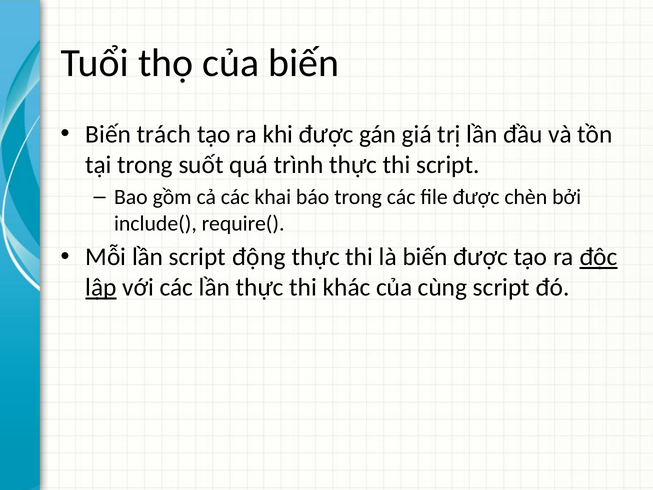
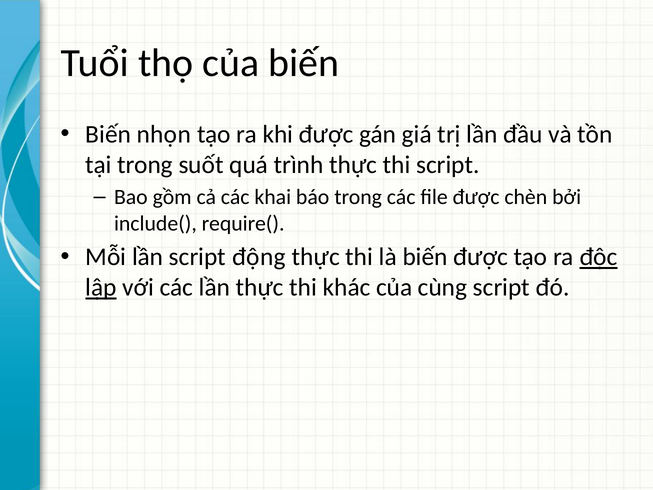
trách: trách -> nhọn (164, 134)
